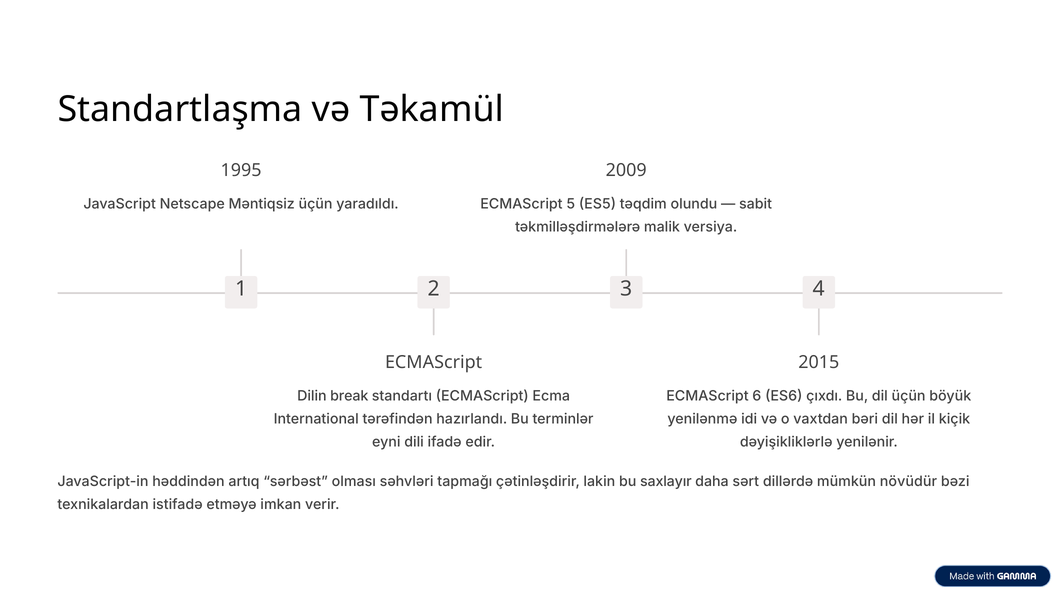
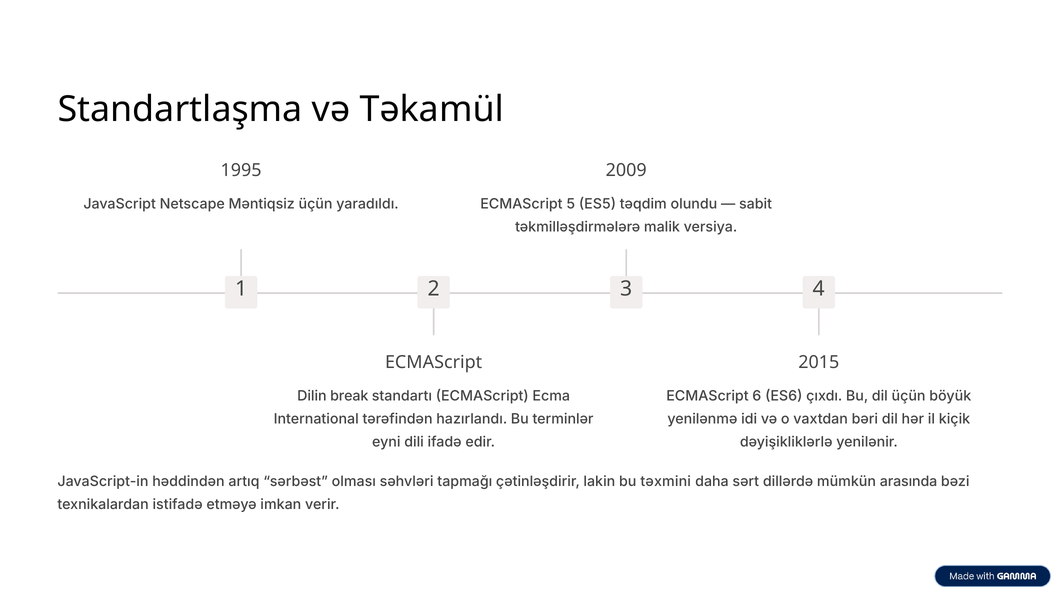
saxlayır: saxlayır -> təxmini (666, 482)
növüdür: növüdür -> arasında (909, 482)
